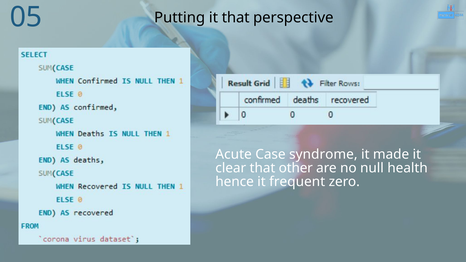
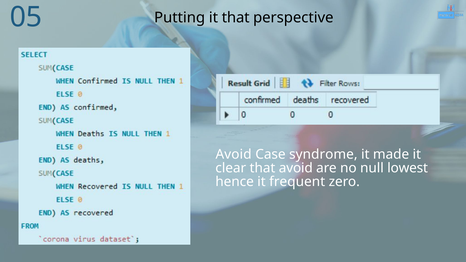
Acute: Acute -> Avoid (234, 155)
that other: other -> avoid (296, 168)
health: health -> lowest (408, 168)
